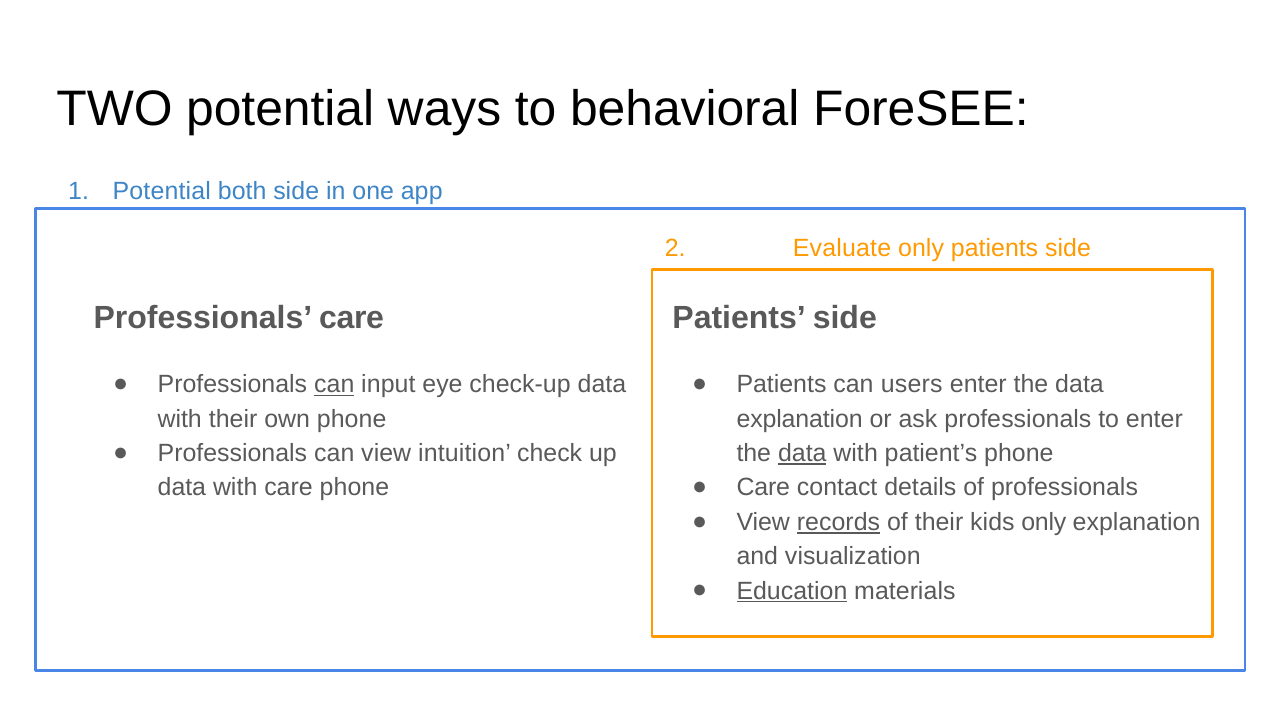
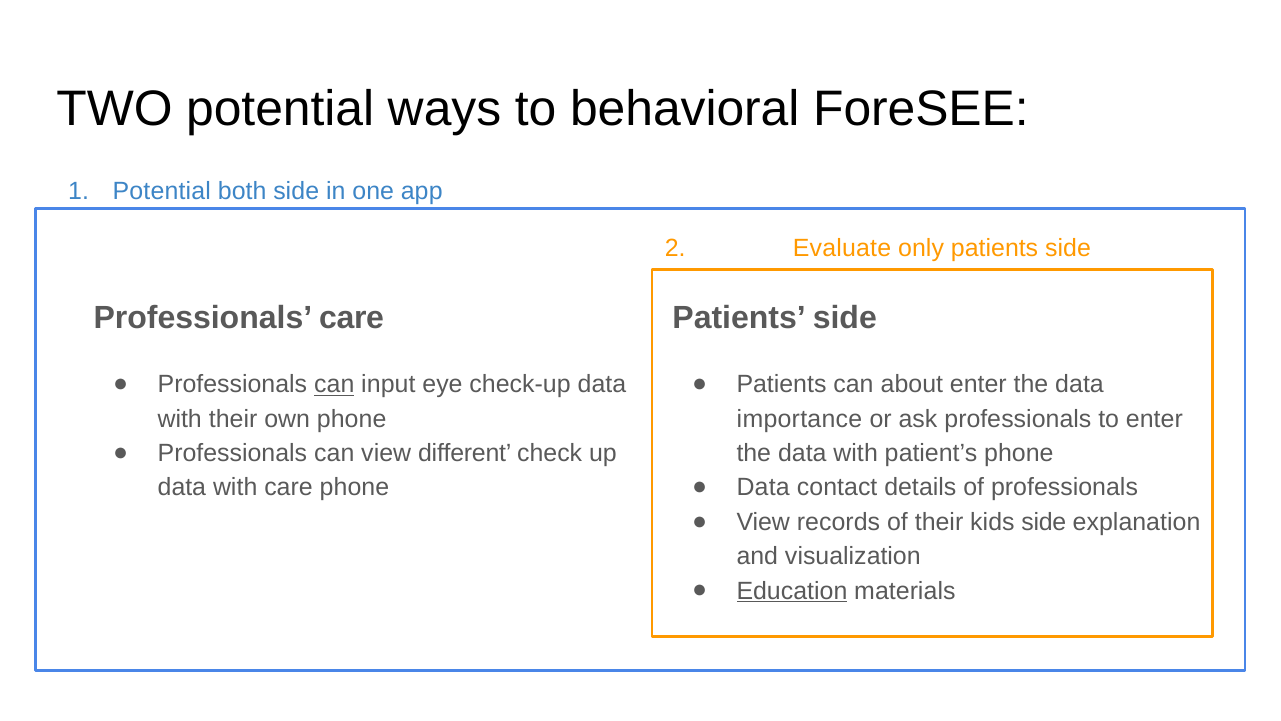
users: users -> about (912, 384)
explanation: explanation -> importance (799, 419)
intuition: intuition -> different (465, 453)
data underline: present -> none (802, 453)
Care: Care -> Data (763, 487)
records underline: present -> none (839, 522)
kids only: only -> side (1044, 522)
